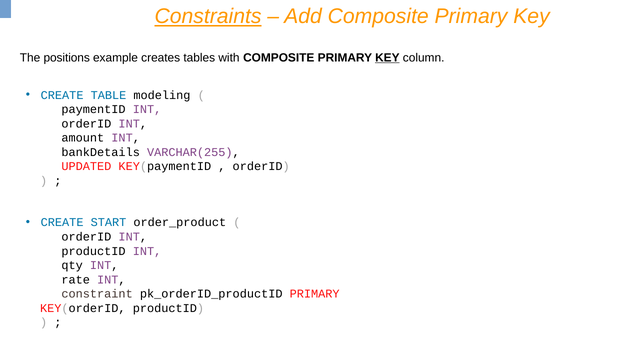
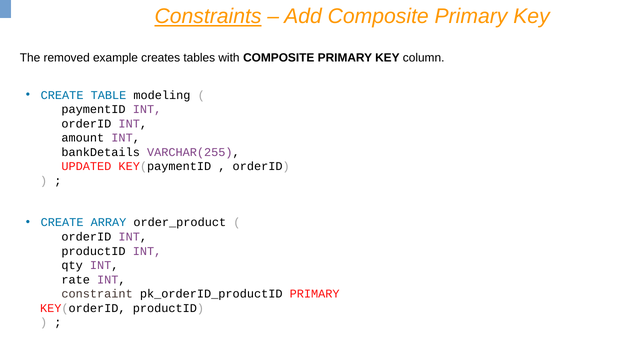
positions: positions -> removed (67, 58)
KEY underline: present -> none (387, 58)
START: START -> ARRAY (108, 222)
